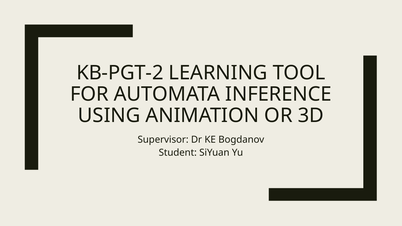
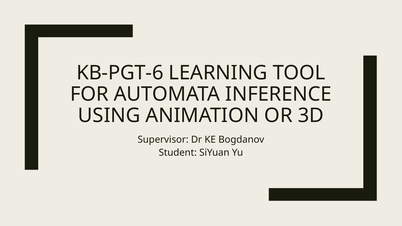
KB-PGT-2: KB-PGT-2 -> KB-PGT-6 (120, 73)
